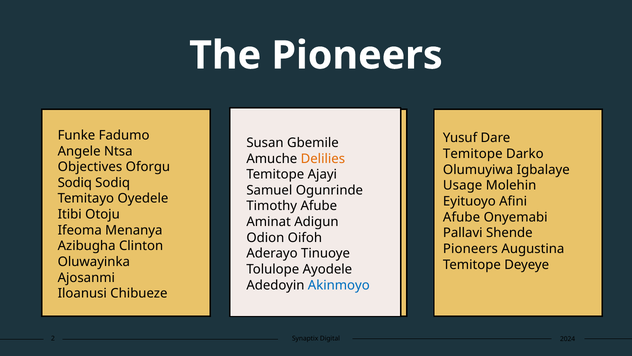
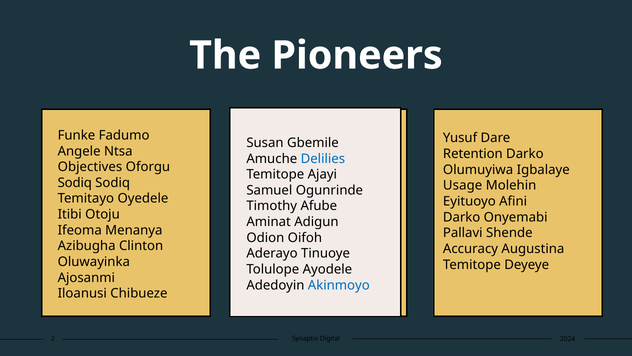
Temitope: Temitope -> Retention (473, 154)
Delilies colour: orange -> blue (323, 158)
Afube: Afube -> Darko (462, 217)
Pioneers: Pioneers -> Accuracy (471, 248)
